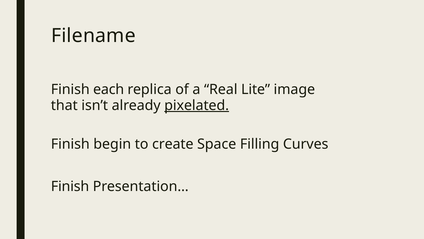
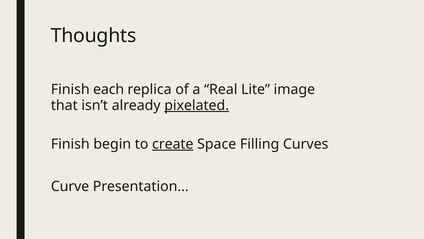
Filename: Filename -> Thoughts (94, 36)
create underline: none -> present (173, 144)
Finish: Finish -> Curve (70, 186)
